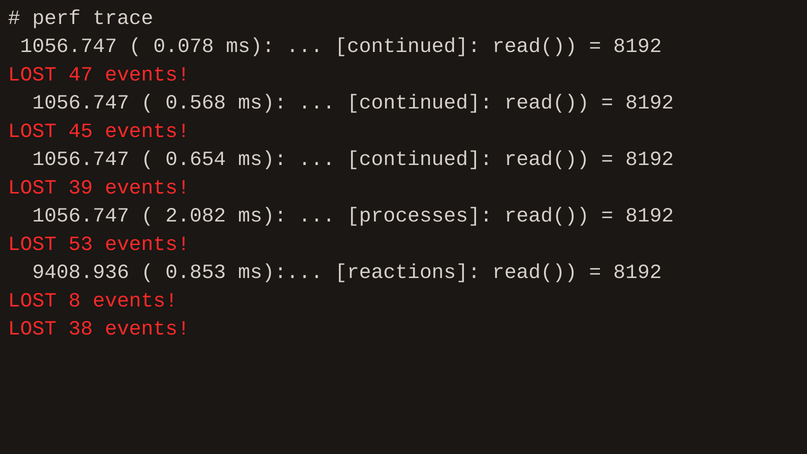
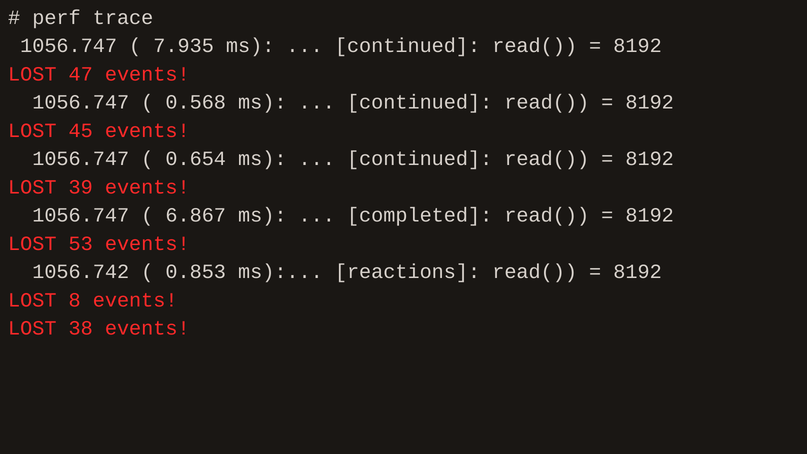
0.078: 0.078 -> 7.935 (184, 46)
2.082: 2.082 -> 6.867 (196, 215)
processes: processes -> completed (420, 215)
9408.936: 9408.936 -> 1056.742 (81, 272)
